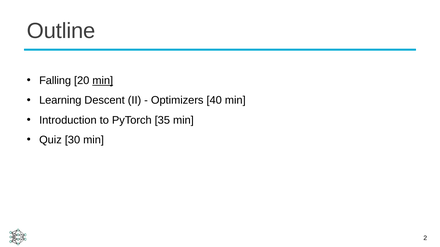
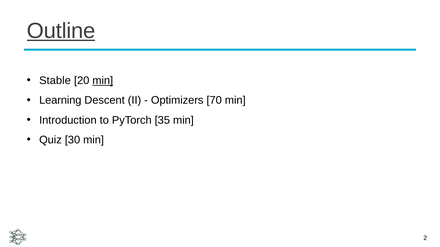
Outline underline: none -> present (61, 31)
Falling: Falling -> Stable (55, 81)
40: 40 -> 70 (214, 101)
